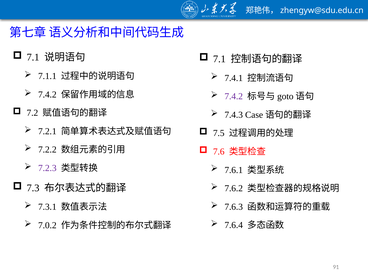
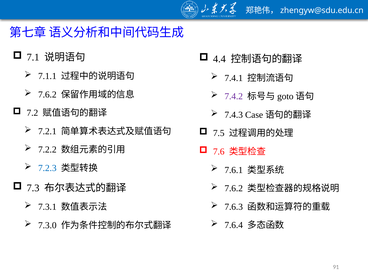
7.1: 7.1 -> 4.4 (219, 59)
7.4.2: 7.4.2 -> 7.6.2 (47, 94)
7.2.3 colour: purple -> blue (47, 168)
7.0.2: 7.0.2 -> 7.3.0 (47, 225)
